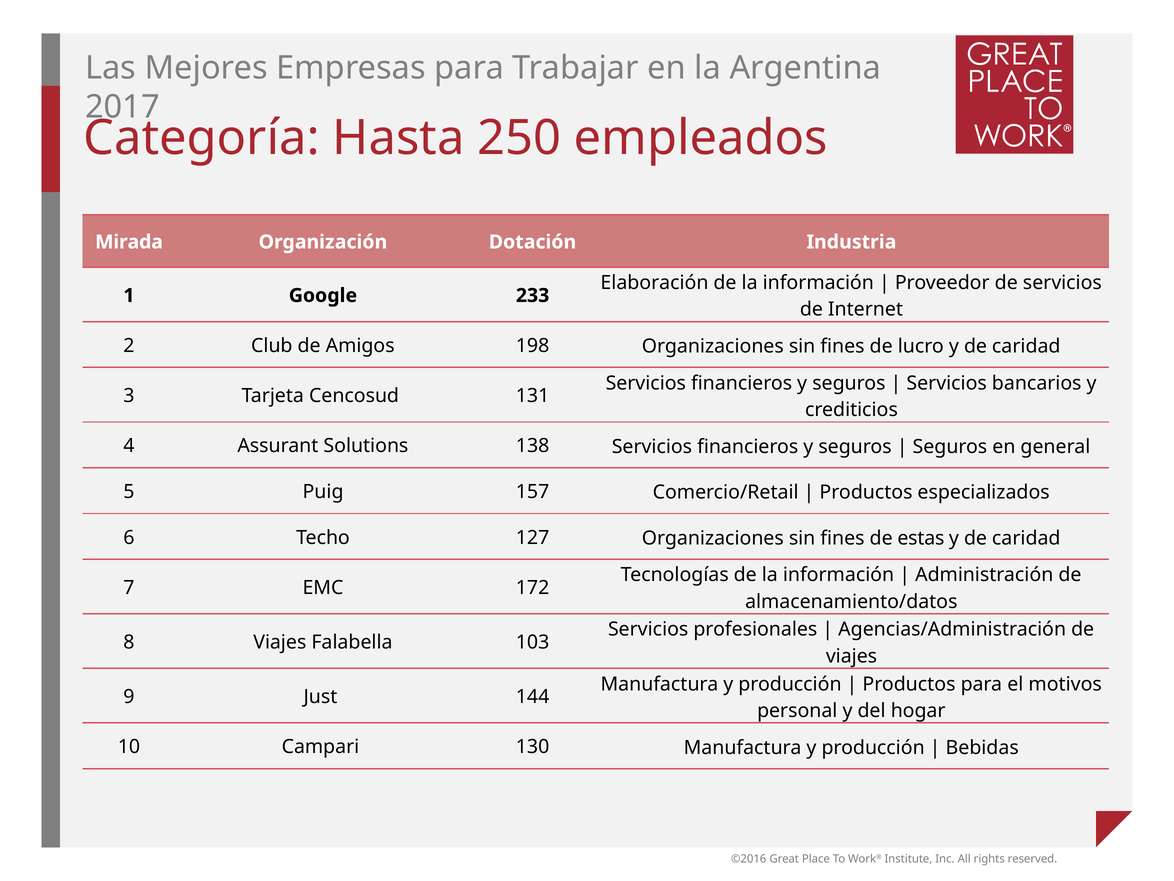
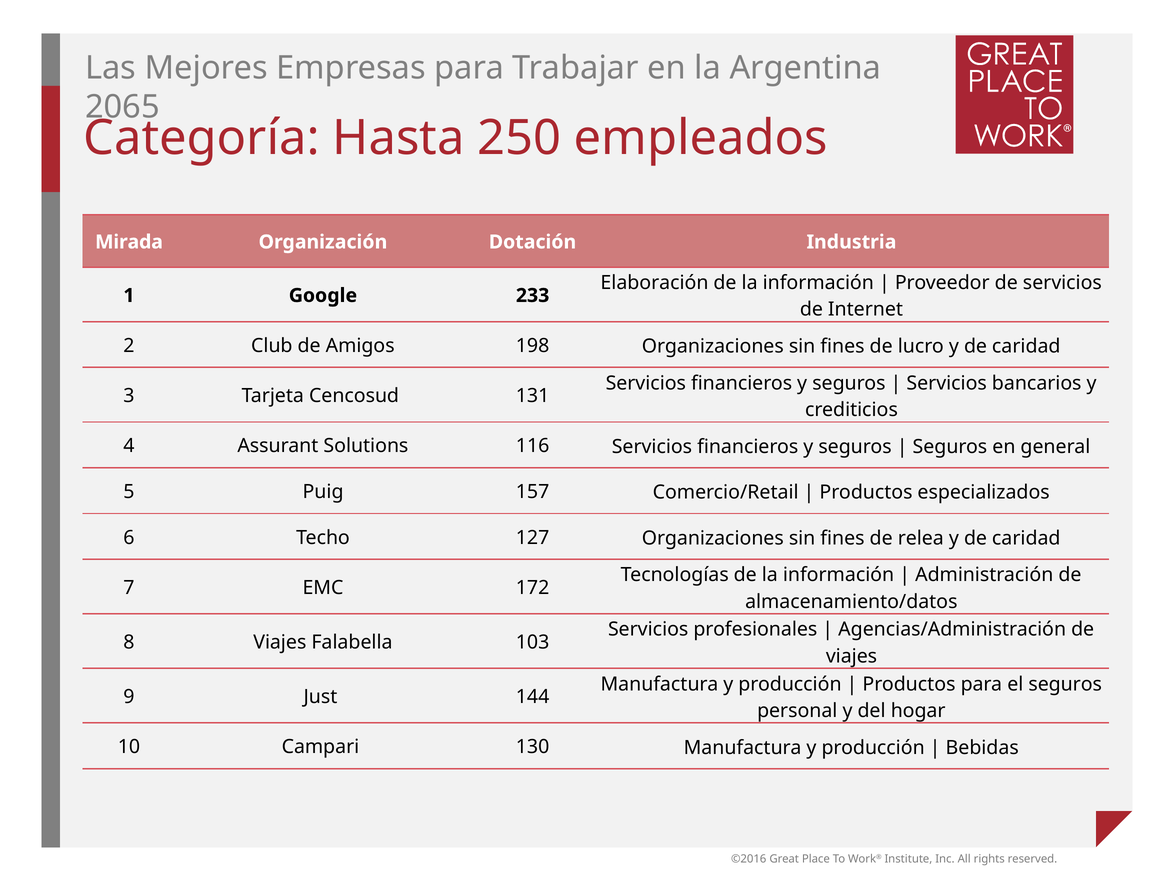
2017: 2017 -> 2065 (122, 107)
138: 138 -> 116 (533, 446)
estas: estas -> relea (921, 538)
el motivos: motivos -> seguros (1065, 684)
